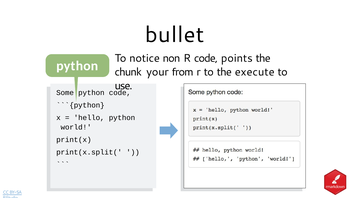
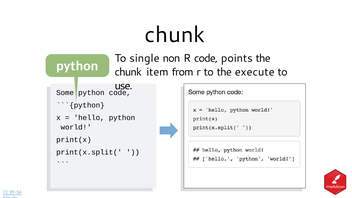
bullet: bullet -> chunk (175, 35)
notice: notice -> single (144, 58)
your: your -> item (157, 72)
